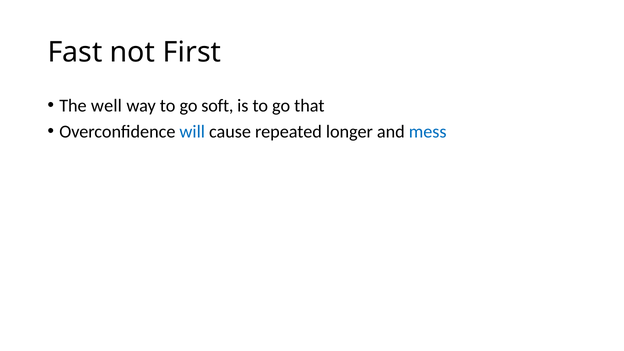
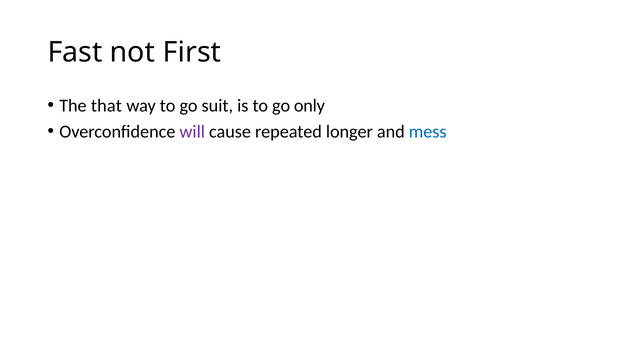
well: well -> that (106, 106)
soft: soft -> suit (217, 106)
that: that -> only (309, 106)
will colour: blue -> purple (192, 132)
